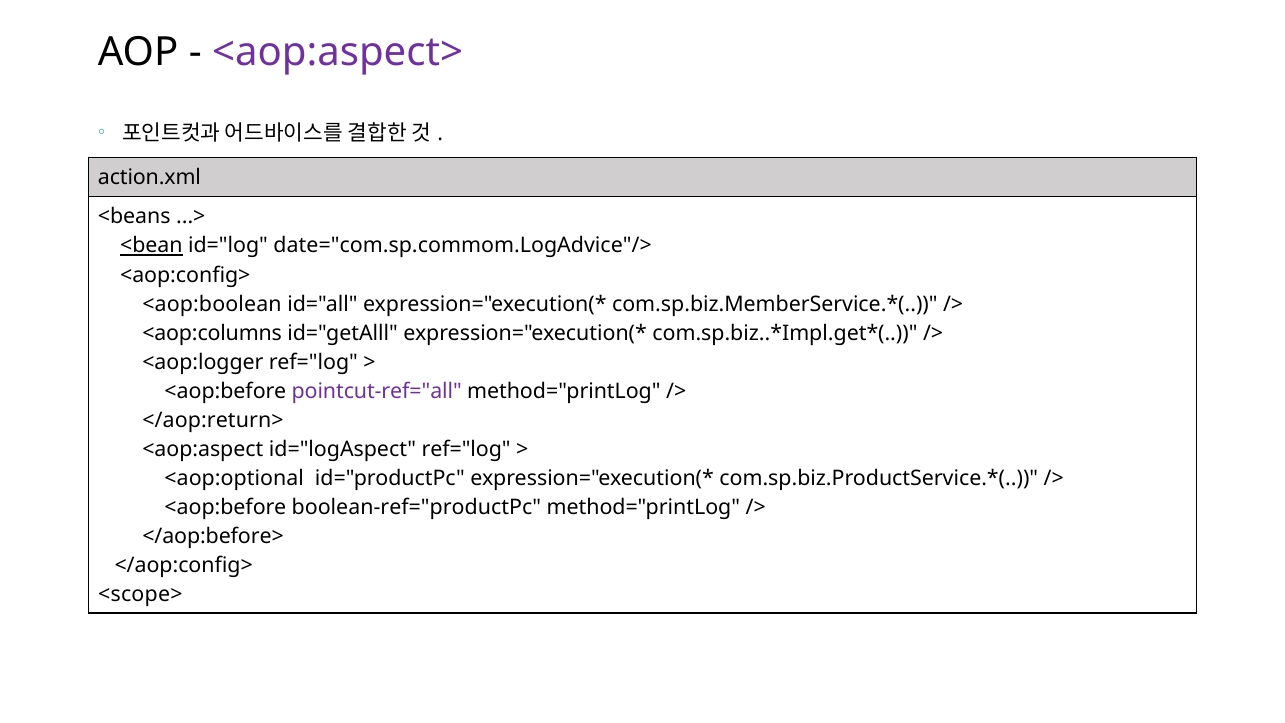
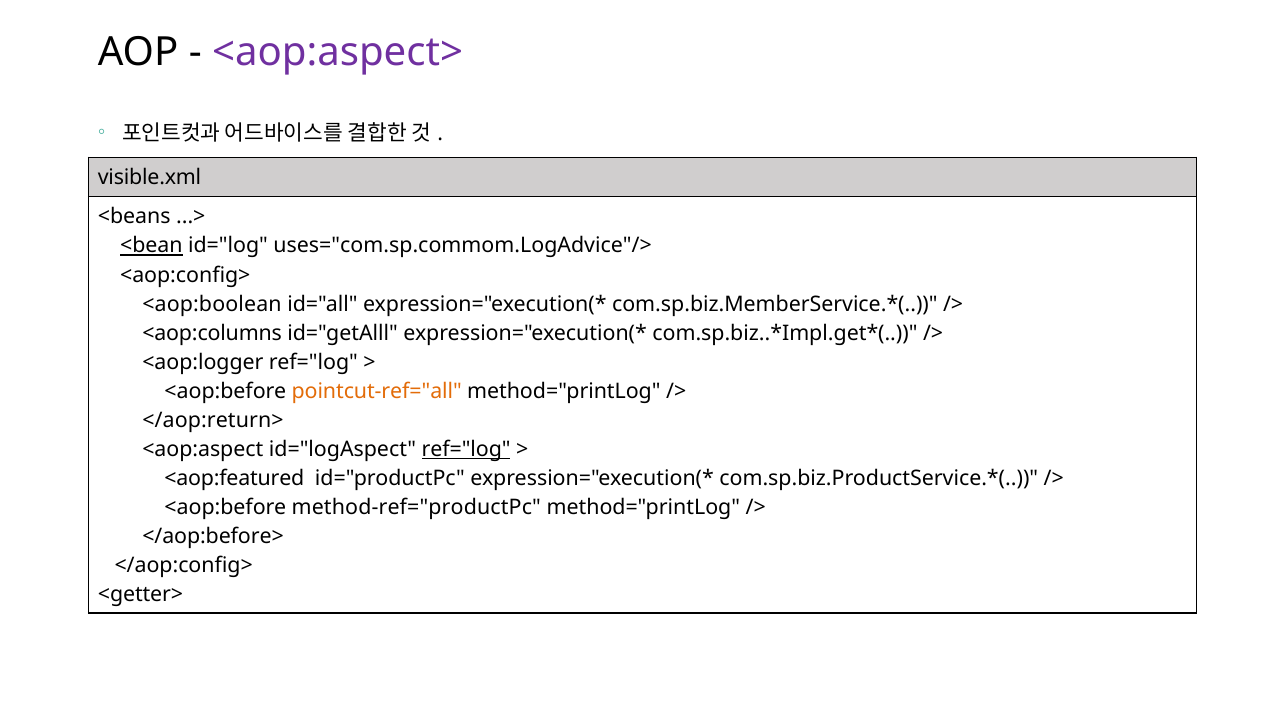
action.xml: action.xml -> visible.xml (150, 178)
date="com.sp.commom.LogAdvice"/>: date="com.sp.commom.LogAdvice"/> -> uses="com.sp.commom.LogAdvice"/> (463, 246)
pointcut-ref="all colour: purple -> orange (377, 391)
ref="log underline: none -> present (466, 449)
<aop:optional: <aop:optional -> <aop:featured (234, 478)
boolean-ref="productPc: boolean-ref="productPc -> method-ref="productPc (416, 507)
<scope>: <scope> -> <getter> (140, 595)
